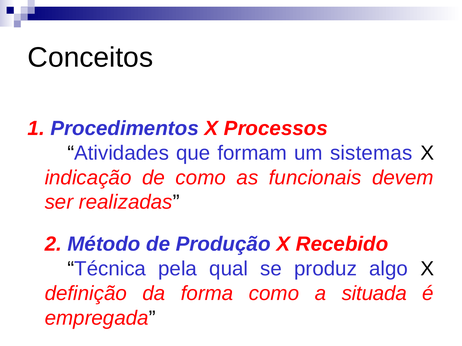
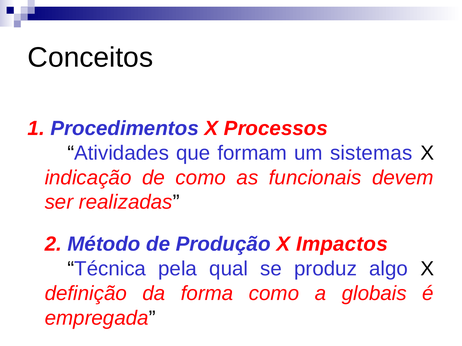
Recebido: Recebido -> Impactos (342, 245)
situada: situada -> globais (374, 294)
